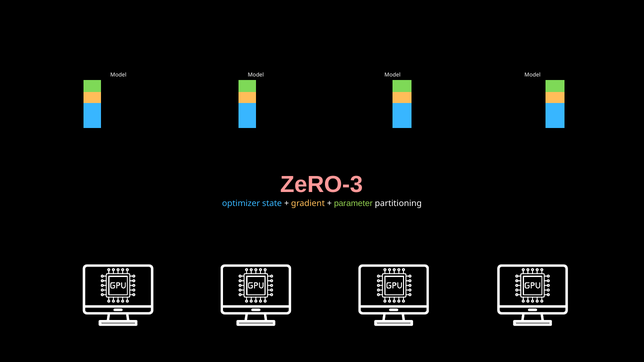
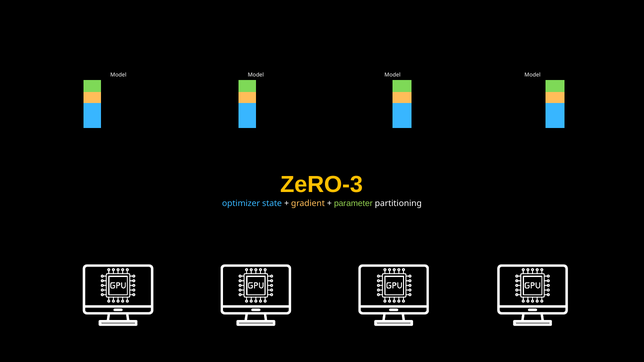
ZeRO-3 colour: pink -> yellow (321, 185)
